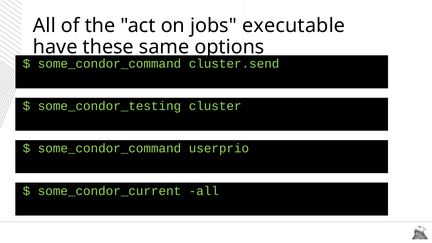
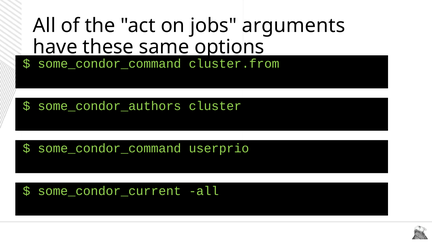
executable: executable -> arguments (294, 26)
cluster.send: cluster.send -> cluster.from (234, 64)
some_condor_testing: some_condor_testing -> some_condor_authors (109, 106)
